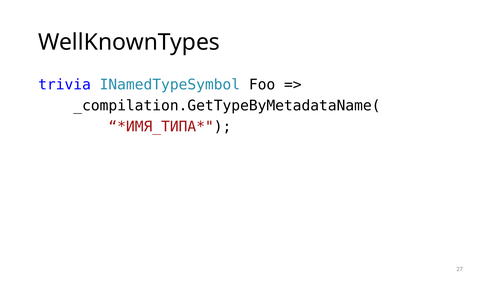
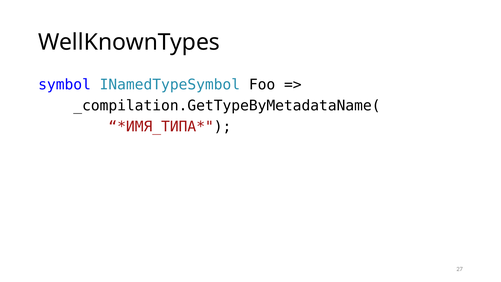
trivia: trivia -> symbol (65, 85)
